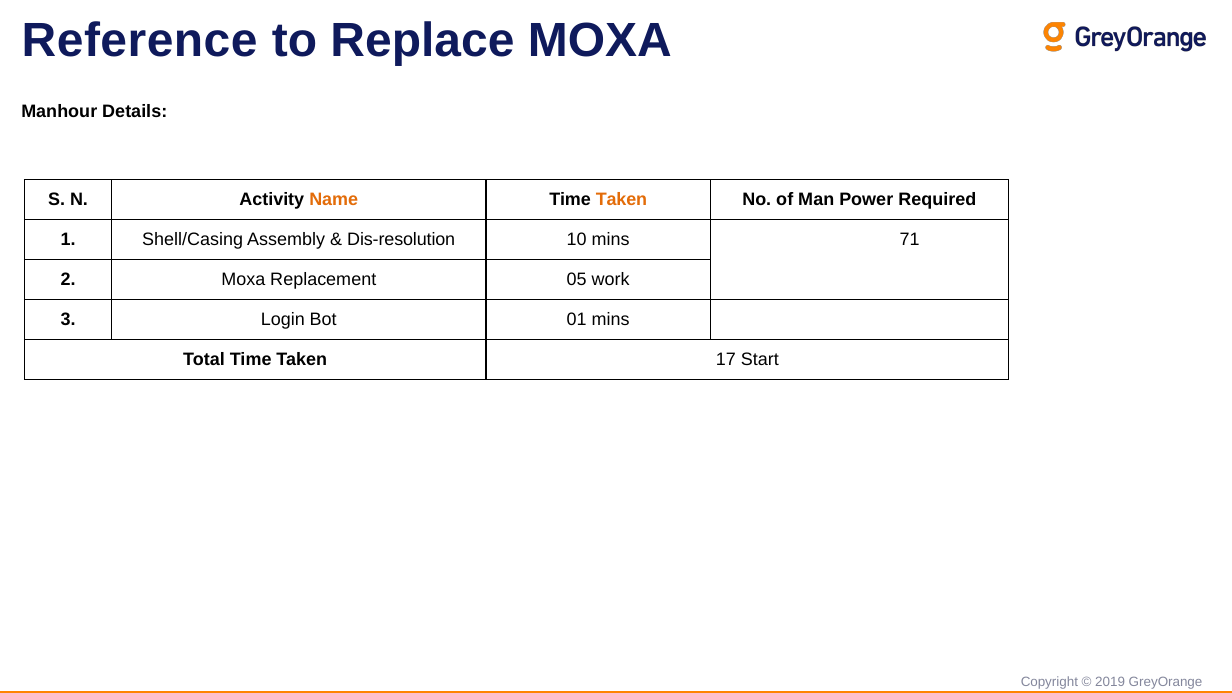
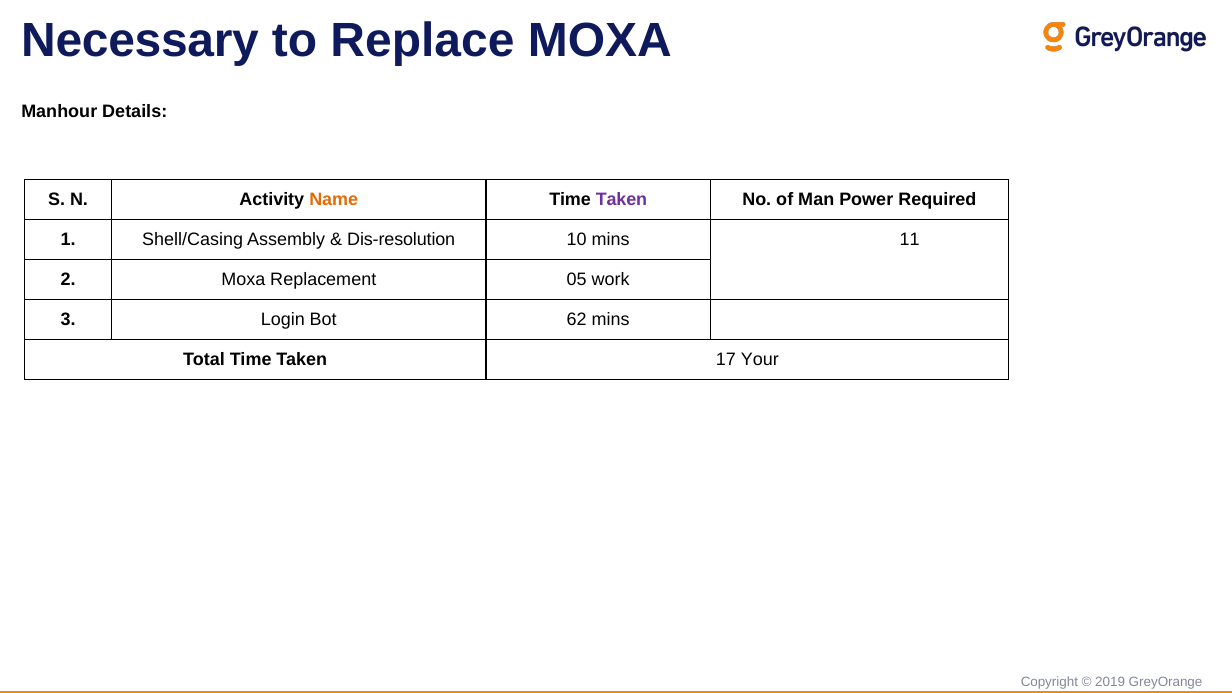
Reference: Reference -> Necessary (140, 41)
Taken colour: orange -> purple (621, 199)
71: 71 -> 11 (910, 239)
01: 01 -> 62 (577, 319)
Start: Start -> Your (760, 359)
